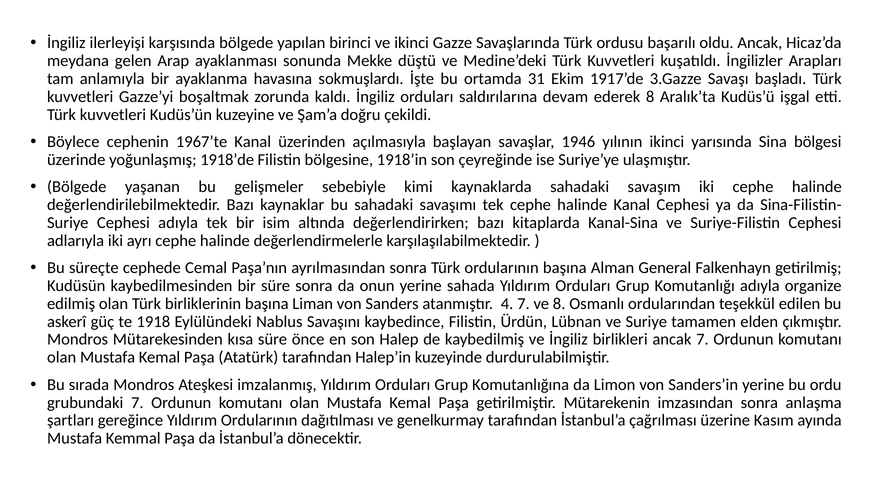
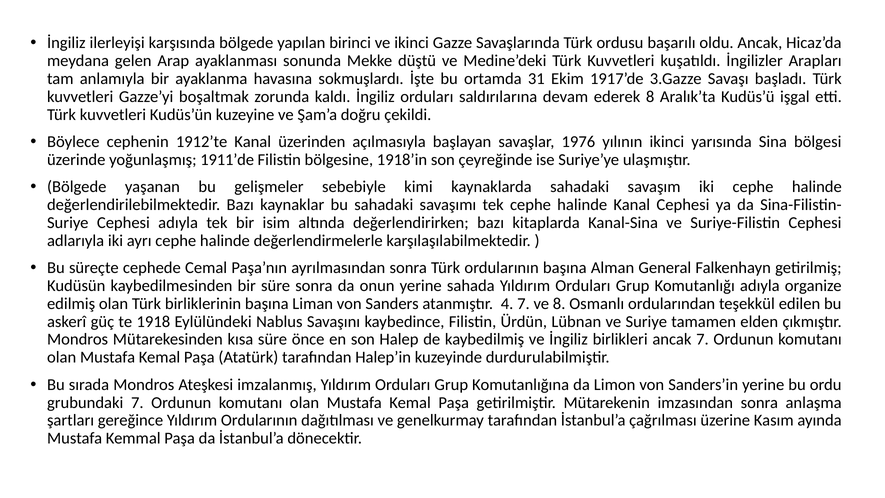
1967’te: 1967’te -> 1912’te (202, 142)
1946: 1946 -> 1976 (578, 142)
1918’de: 1918’de -> 1911’de (227, 160)
